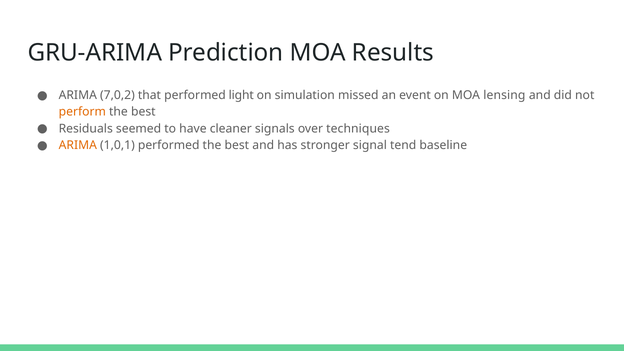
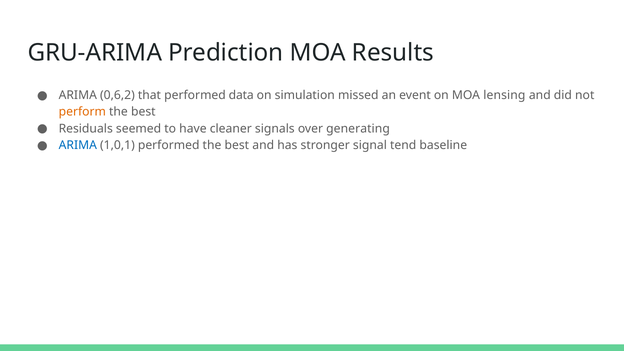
7,0,2: 7,0,2 -> 0,6,2 (117, 95)
light: light -> data (241, 95)
techniques: techniques -> generating (358, 129)
ARIMA colour: orange -> blue (78, 145)
